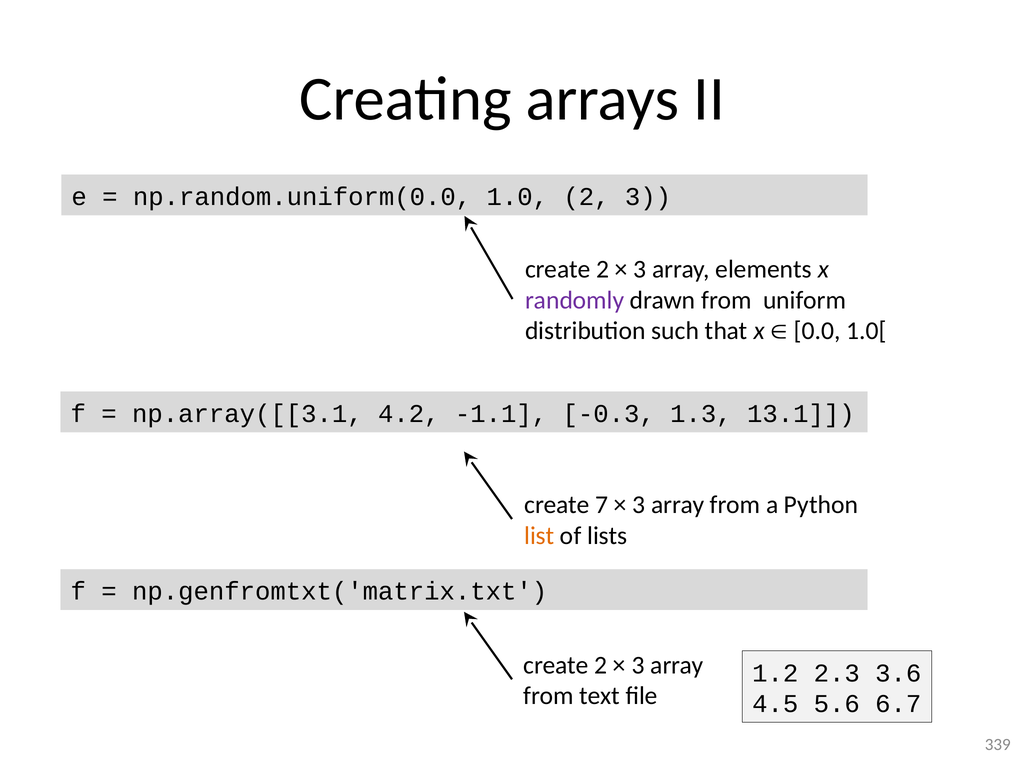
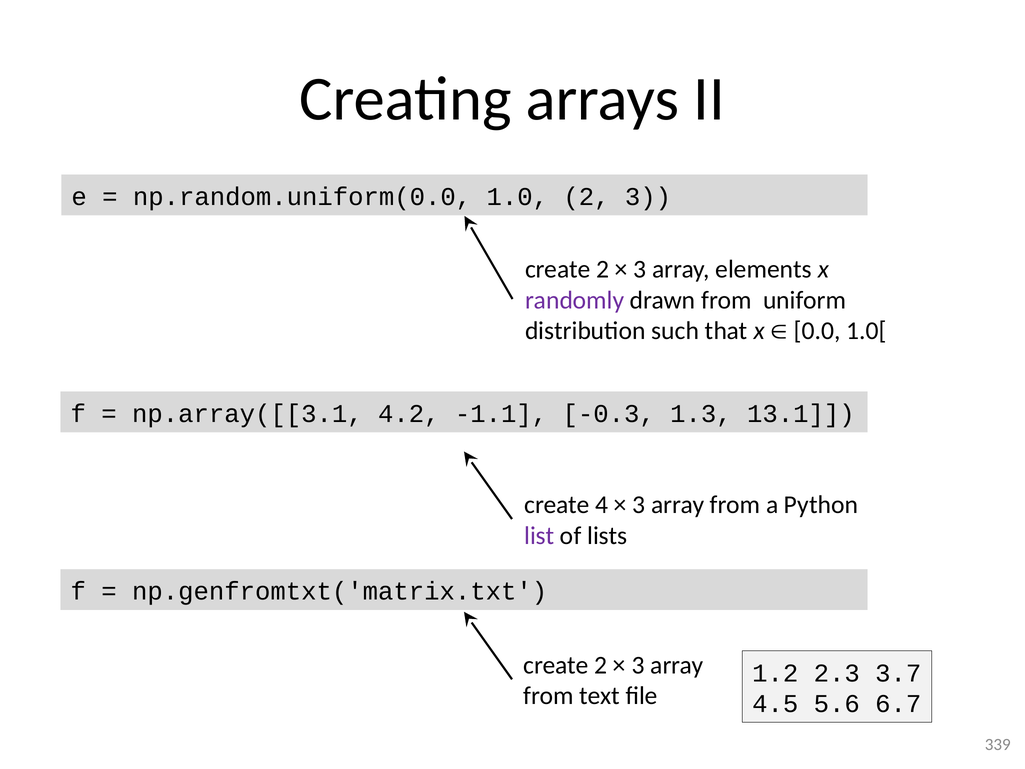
7: 7 -> 4 (602, 505)
list colour: orange -> purple (539, 536)
3.6: 3.6 -> 3.7 (898, 673)
